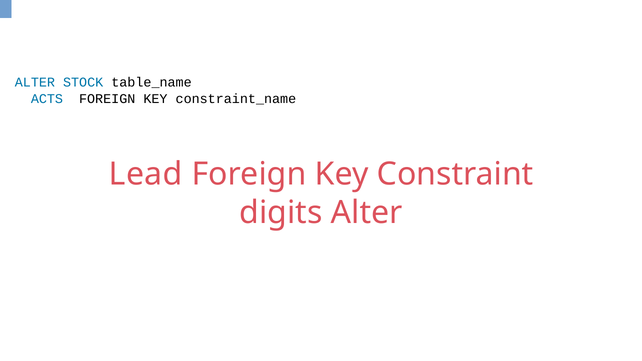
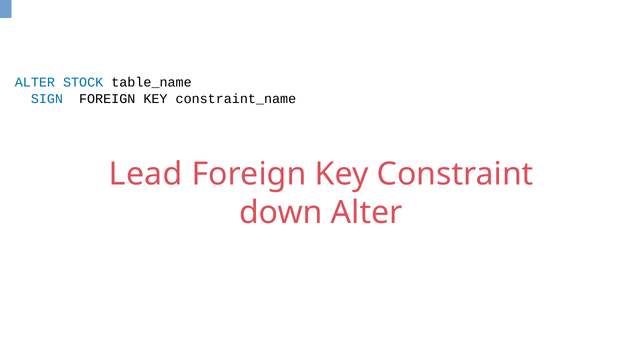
ACTS: ACTS -> SIGN (47, 99)
digits: digits -> down (281, 213)
